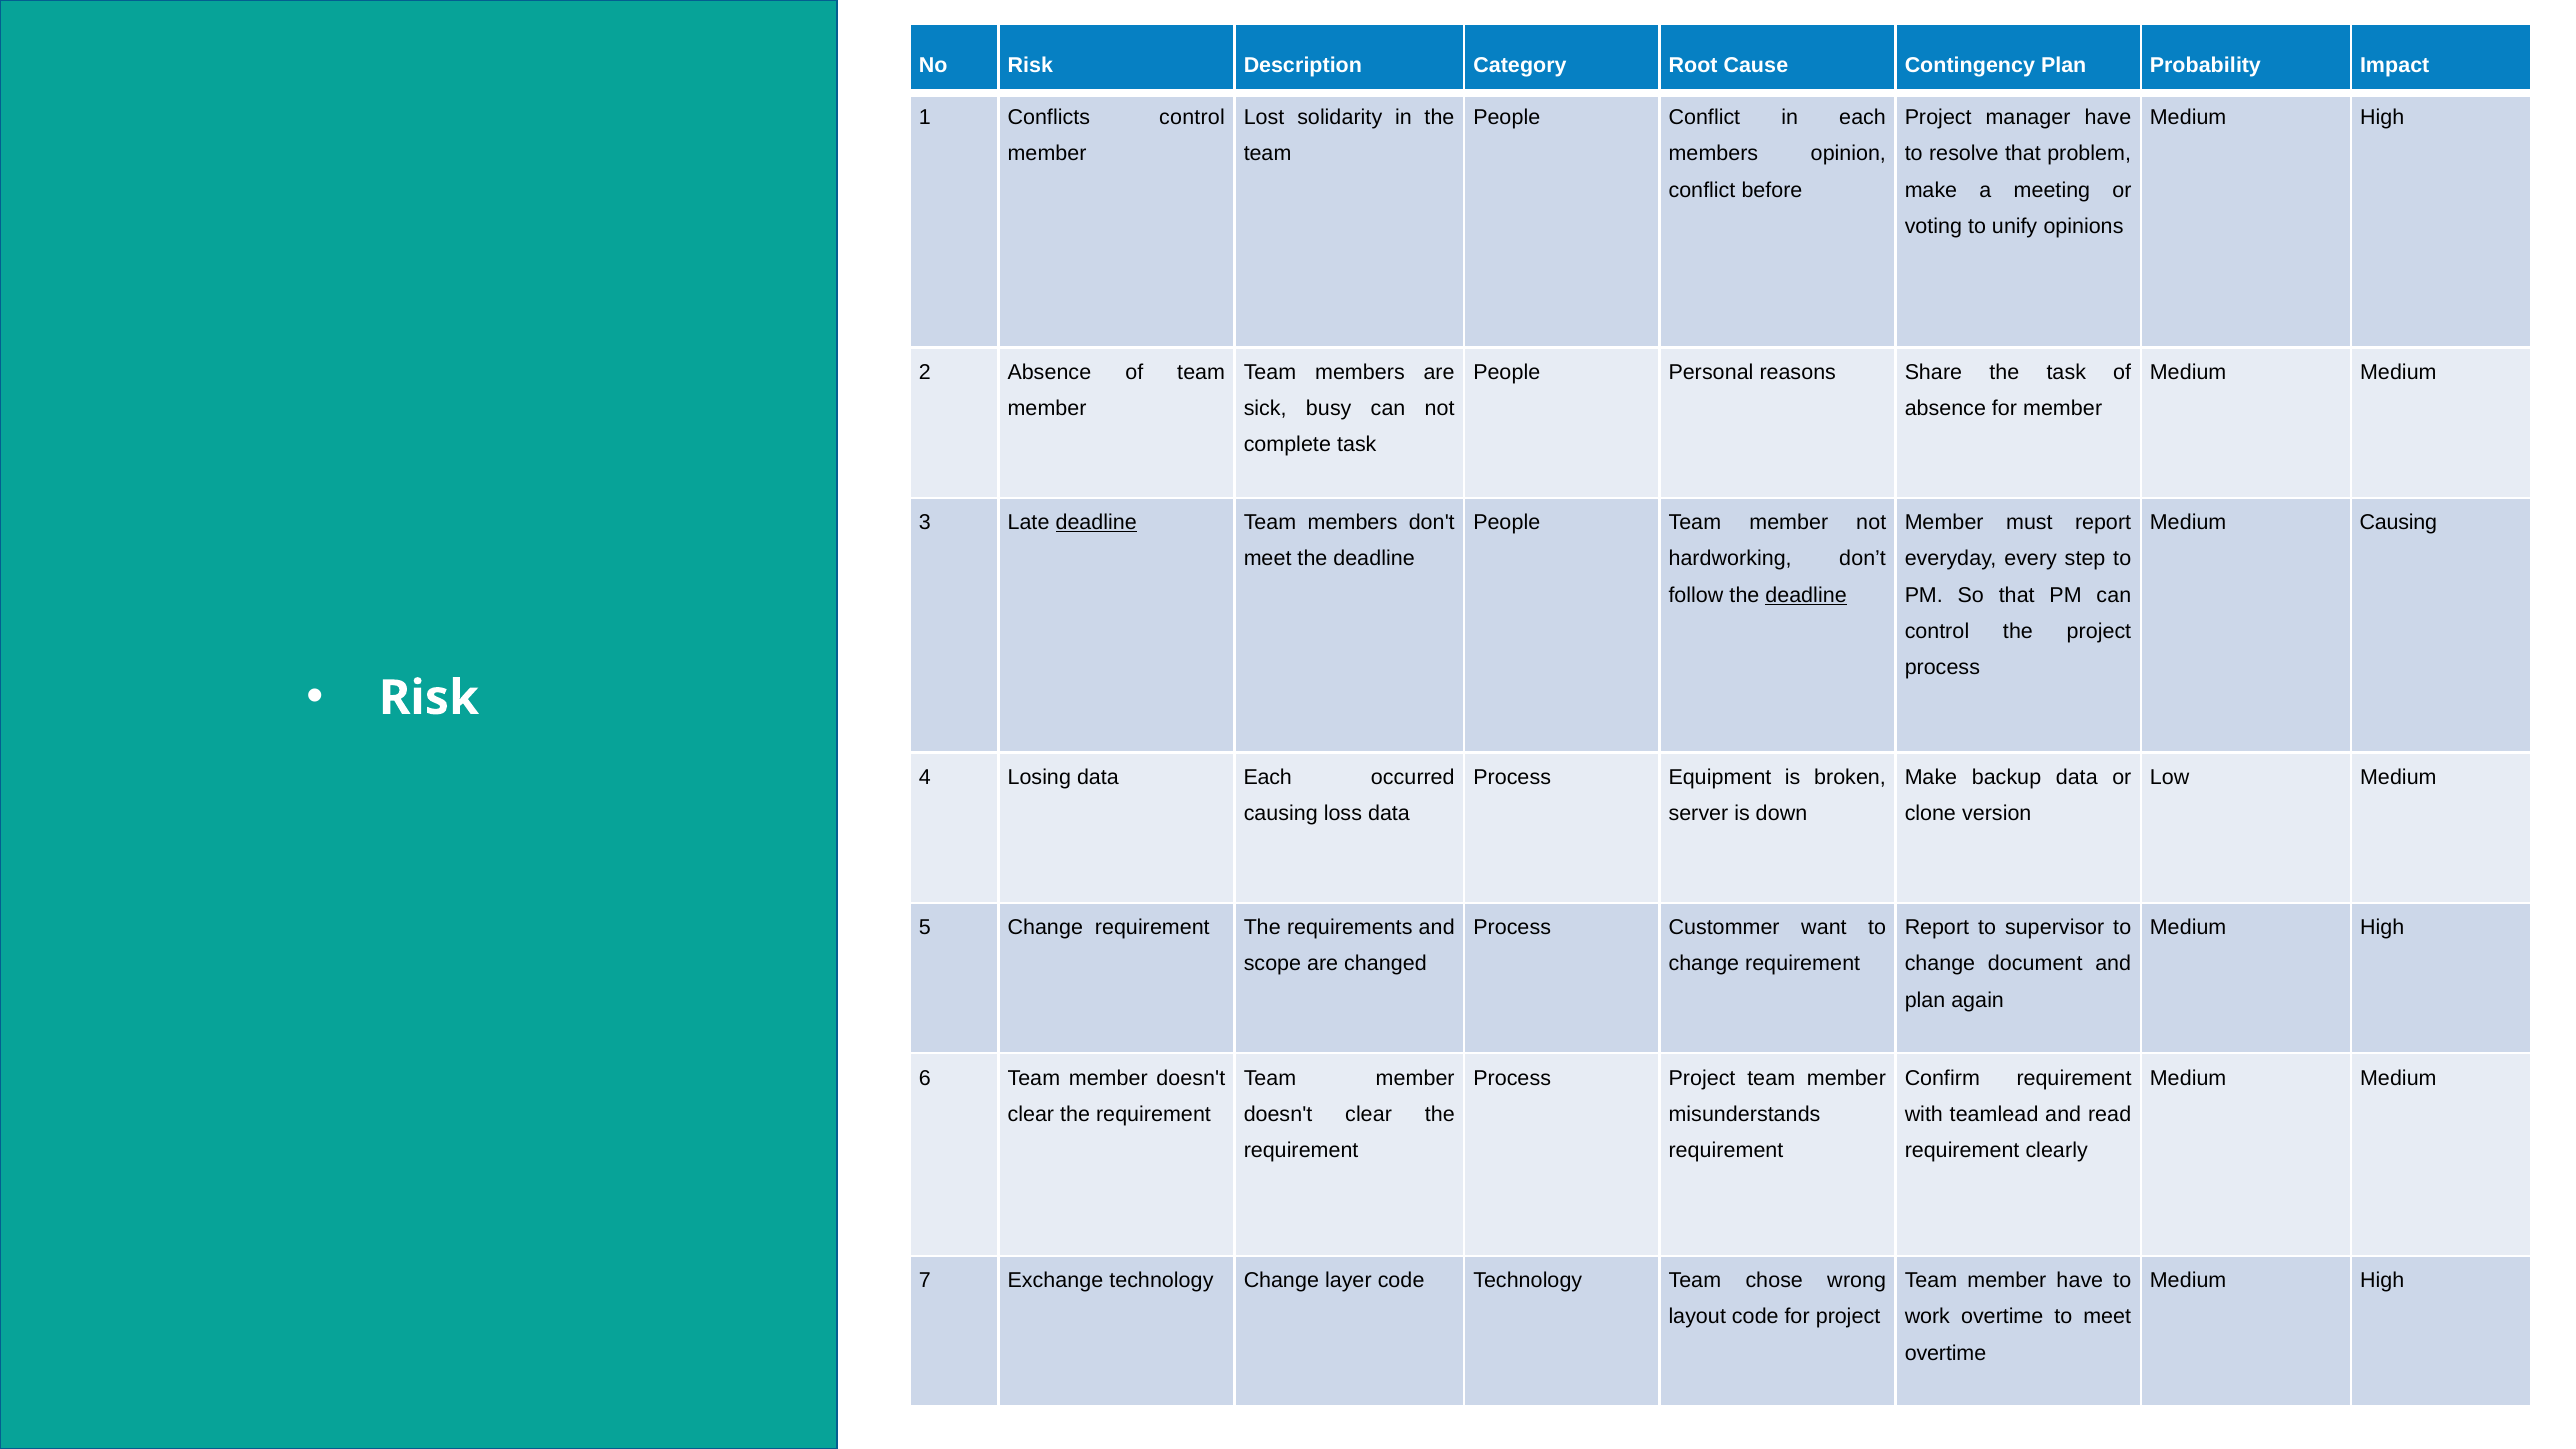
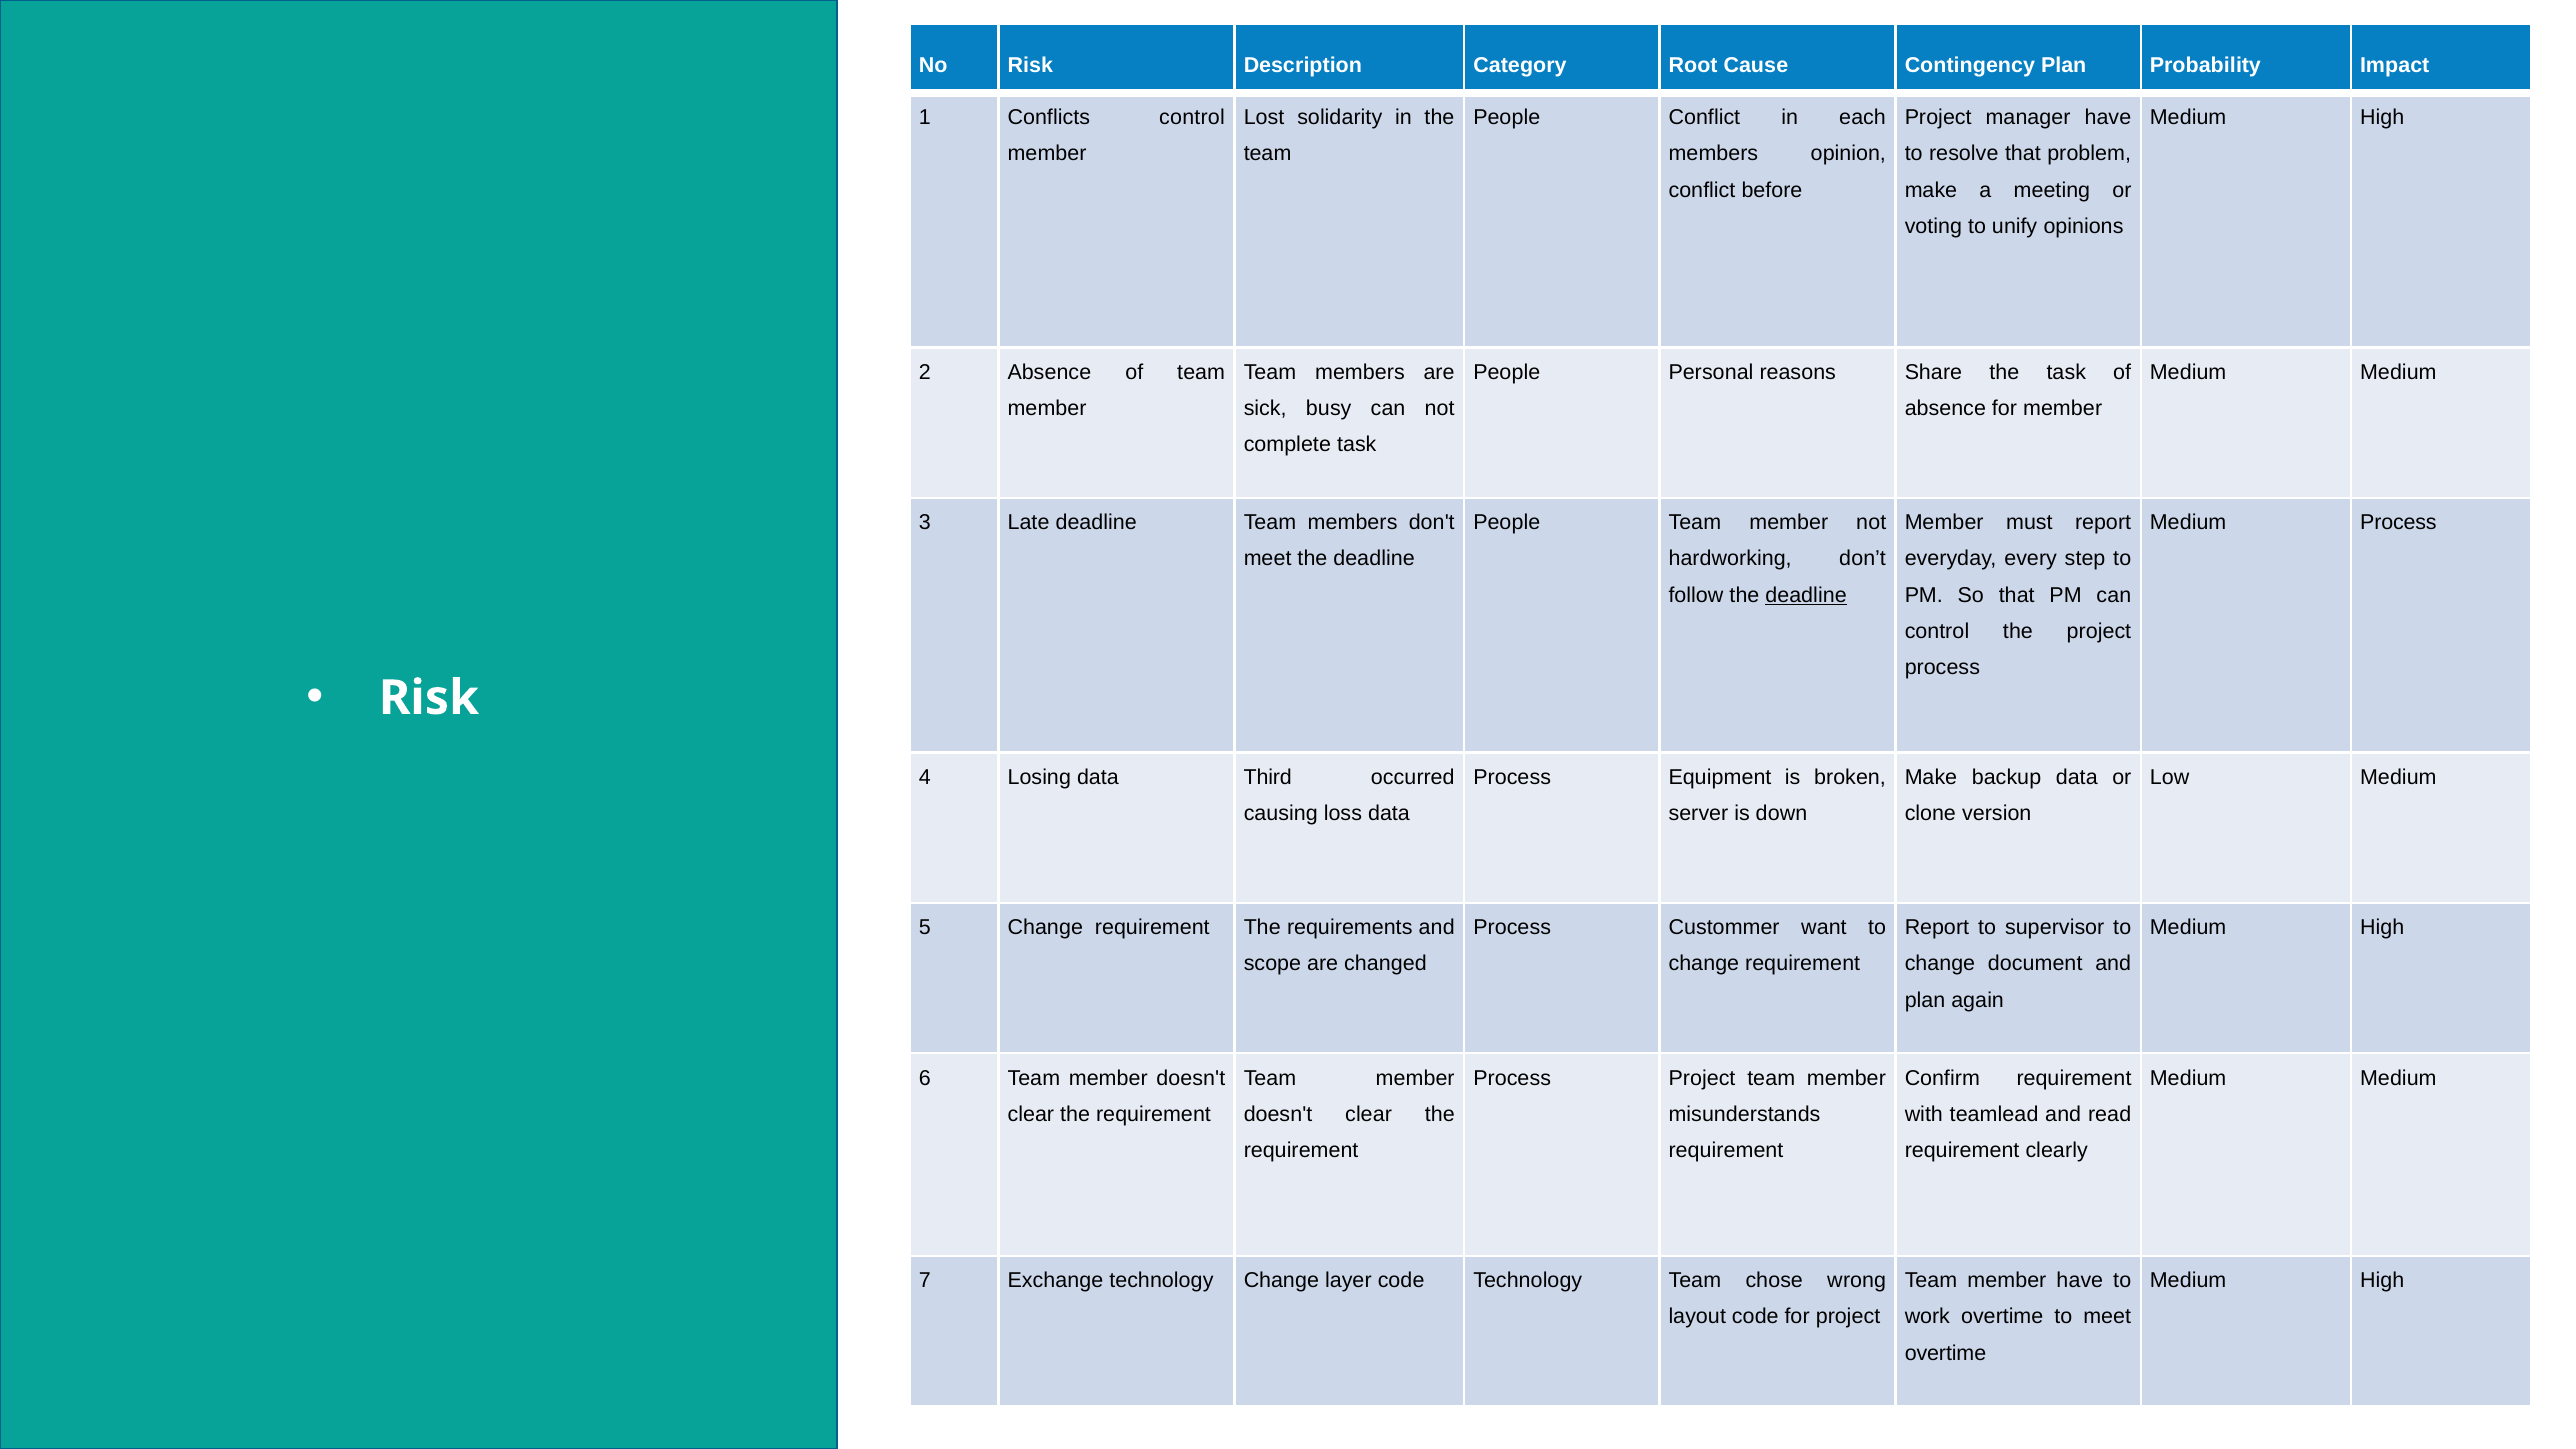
deadline underline: present -> none (1096, 523)
Medium Causing: Causing -> Process (2398, 523)
data Each: Each -> Third (1268, 777)
